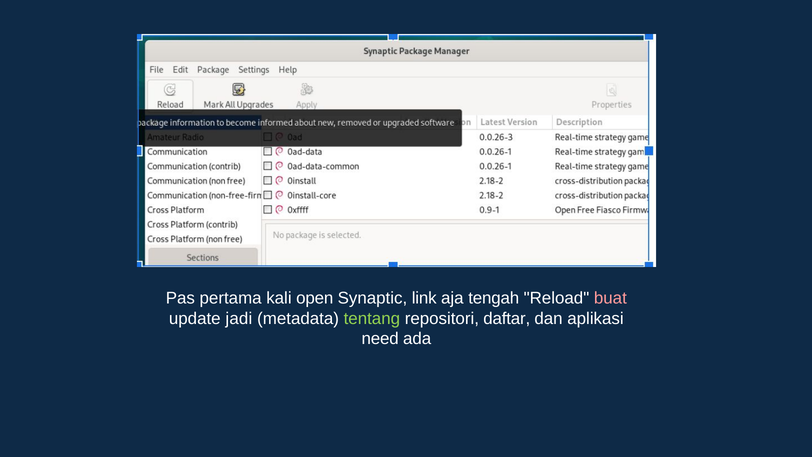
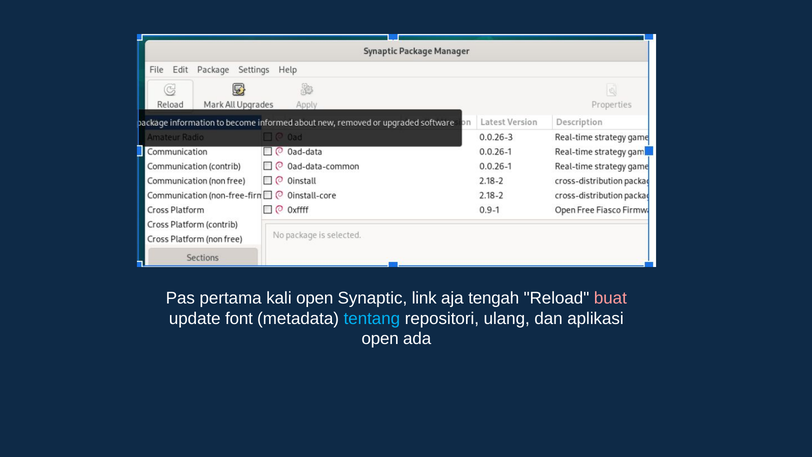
jadi: jadi -> font (239, 318)
tentang colour: light green -> light blue (372, 318)
daftar: daftar -> ulang (507, 318)
need: need -> open (380, 339)
